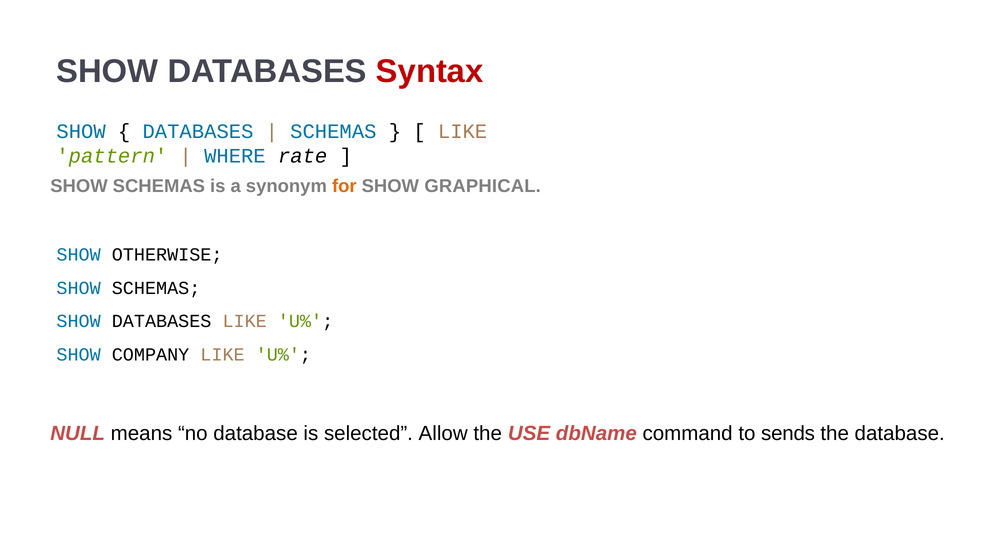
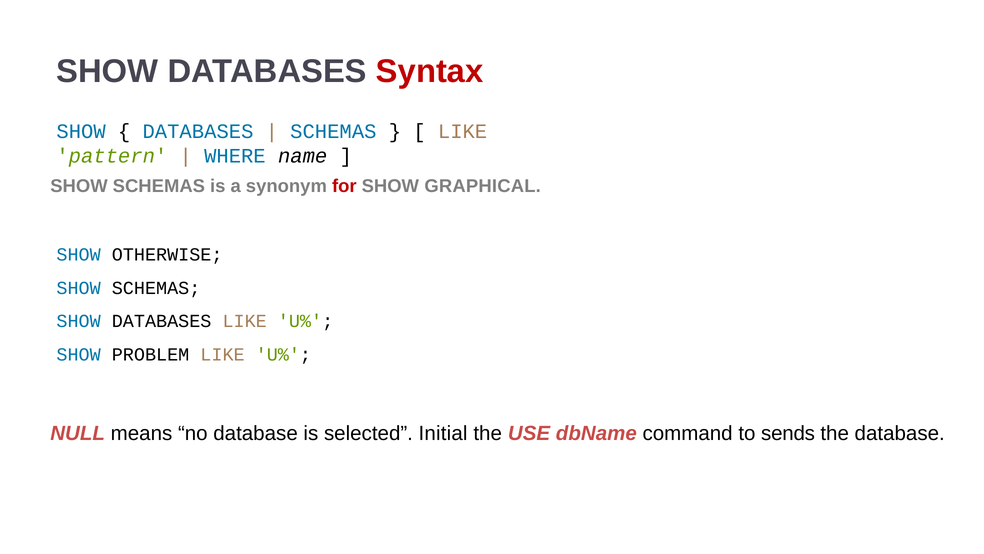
rate: rate -> name (303, 156)
for colour: orange -> red (344, 186)
COMPANY: COMPANY -> PROBLEM (151, 354)
Allow: Allow -> Initial (443, 433)
